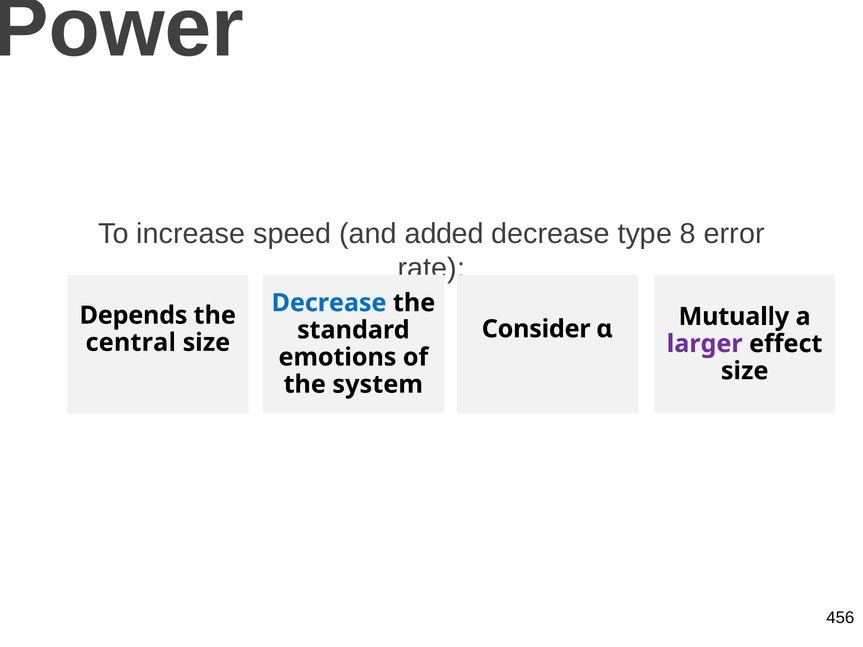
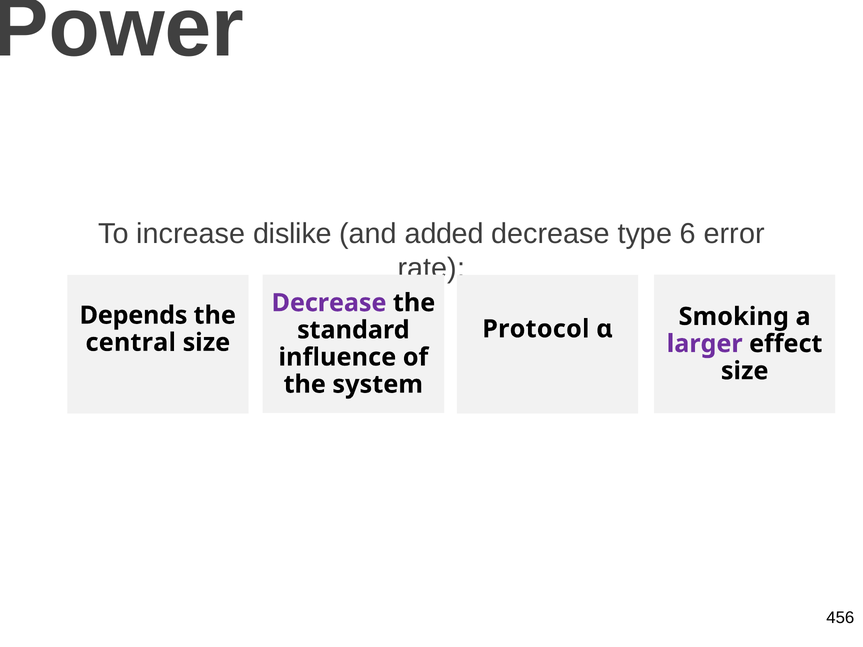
speed: speed -> dislike (292, 234)
8: 8 -> 6 (688, 234)
Decrease colour: blue -> purple (329, 303)
Mutually: Mutually -> Smoking (734, 317)
Consider: Consider -> Protocol (536, 329)
emotions: emotions -> influence (337, 357)
